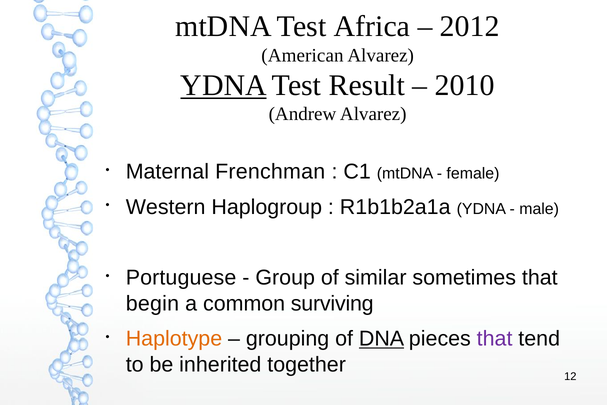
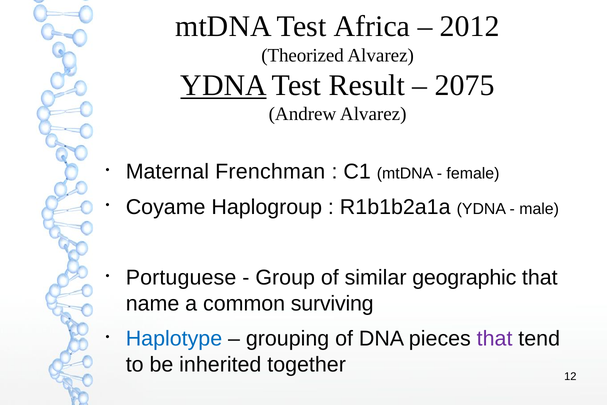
American: American -> Theorized (303, 55)
2010: 2010 -> 2075 (465, 85)
Western: Western -> Coyame (166, 207)
sometimes: sometimes -> geographic (464, 278)
begin: begin -> name (153, 303)
Haplotype colour: orange -> blue (174, 339)
DNA underline: present -> none (382, 339)
